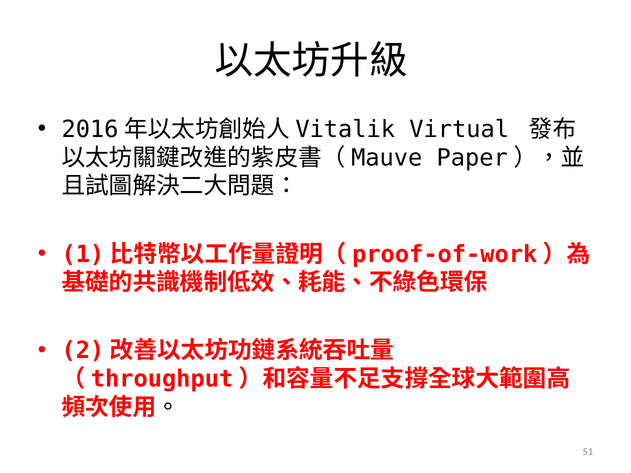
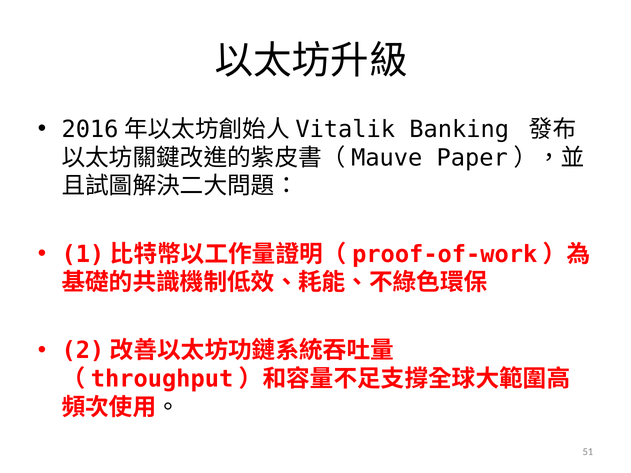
Virtual: Virtual -> Banking (459, 129)
